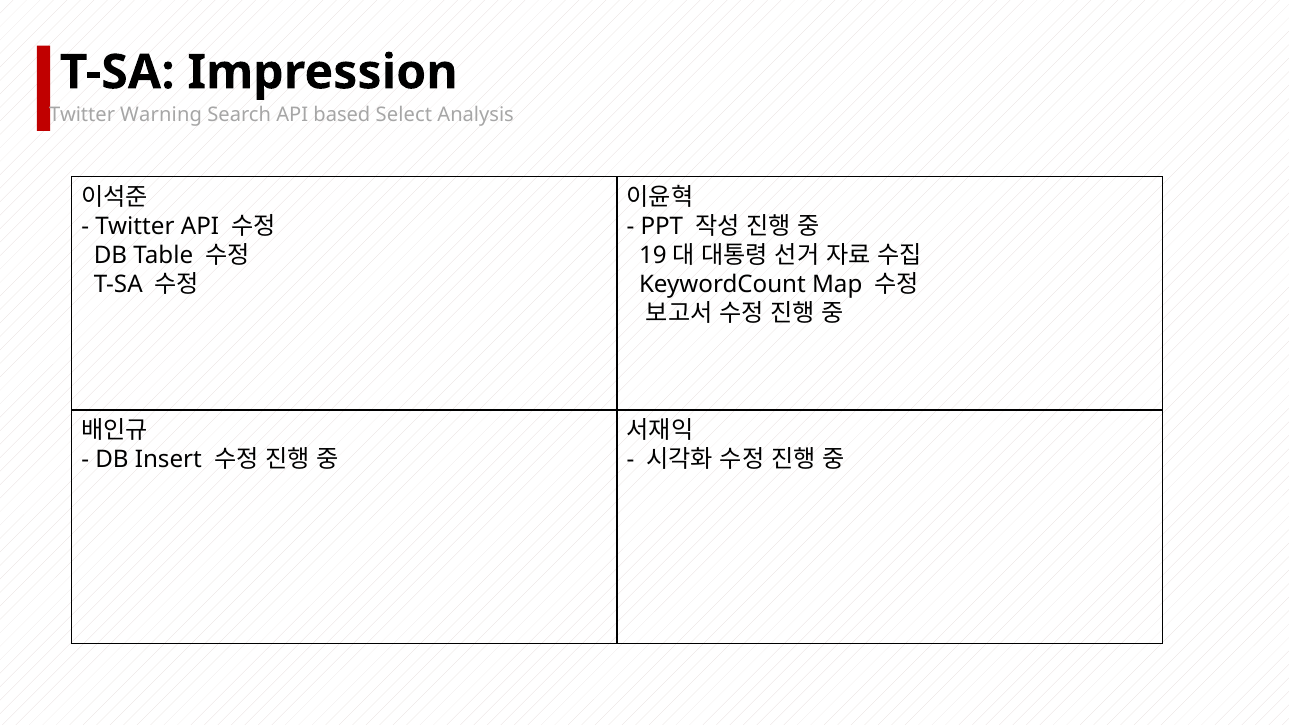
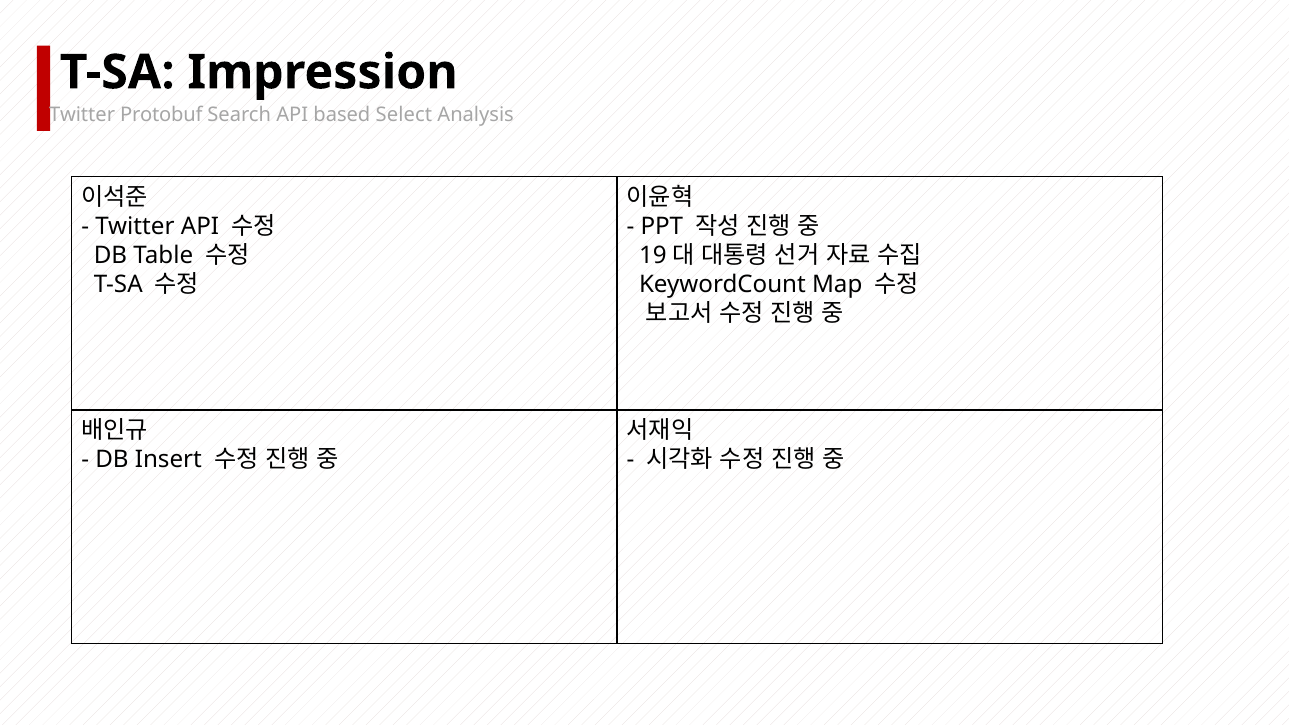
Warning: Warning -> Protobuf (161, 115)
